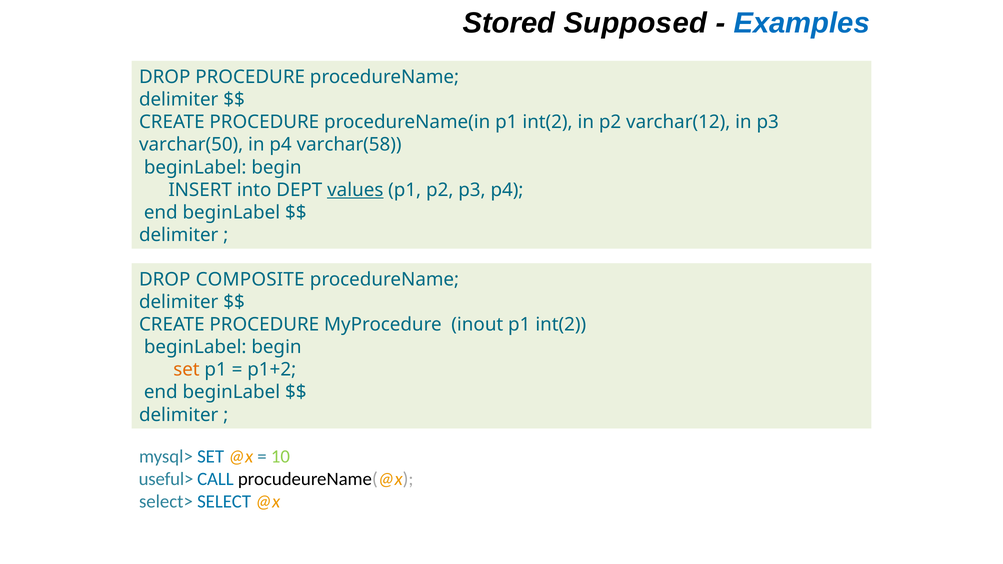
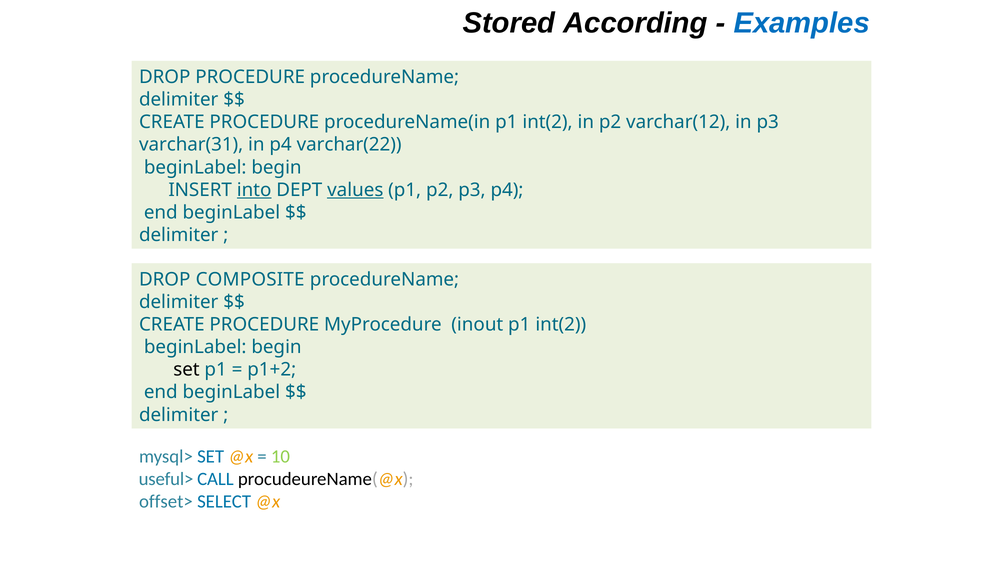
Supposed: Supposed -> According (635, 23)
varchar(50: varchar(50 -> varchar(31 (191, 145)
varchar(58: varchar(58 -> varchar(22 (349, 145)
into underline: none -> present (254, 190)
set colour: orange -> black (186, 370)
select>: select> -> offset> (166, 502)
